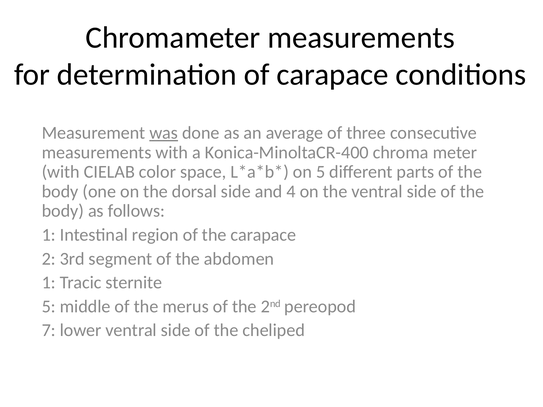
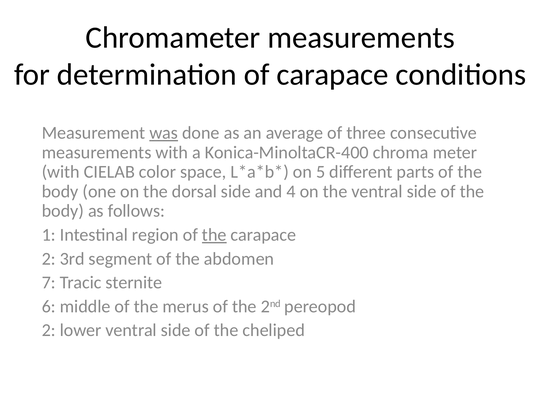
the underline: none -> present (214, 235)
1: 1 -> 7 (49, 283)
5: 5 -> 6 (49, 307)
7: 7 -> 2 (49, 331)
